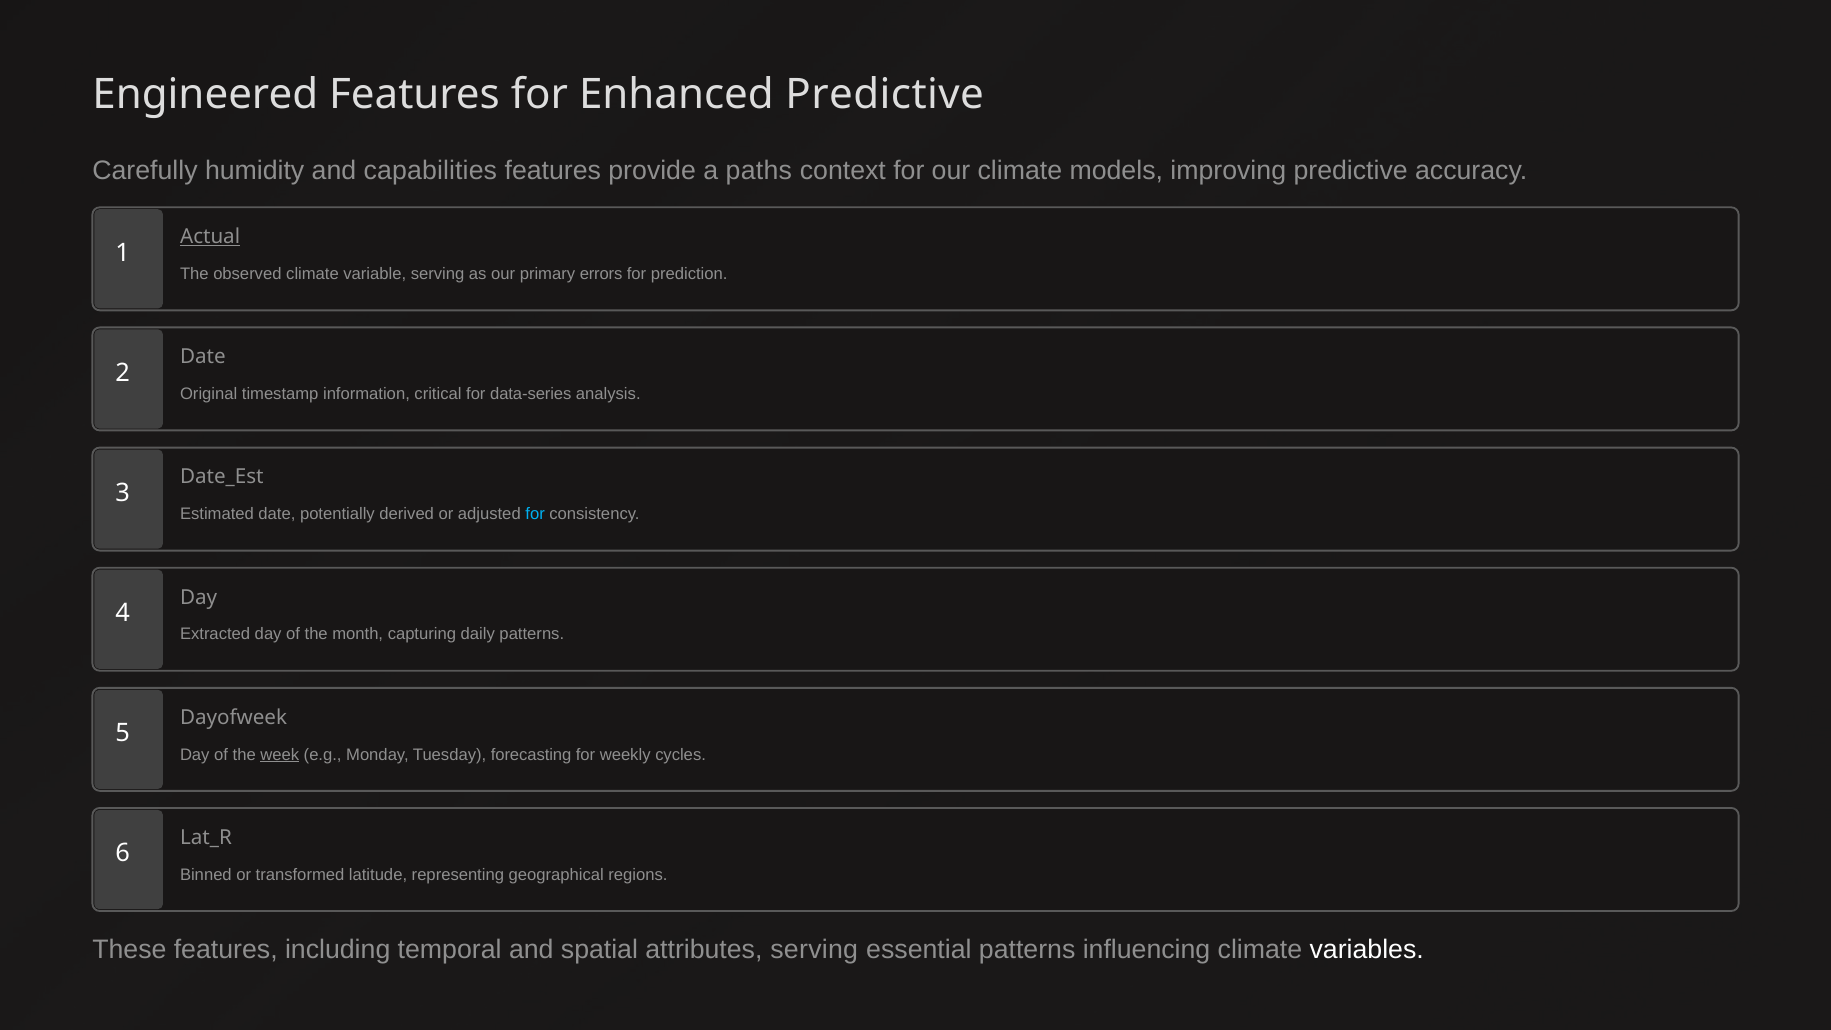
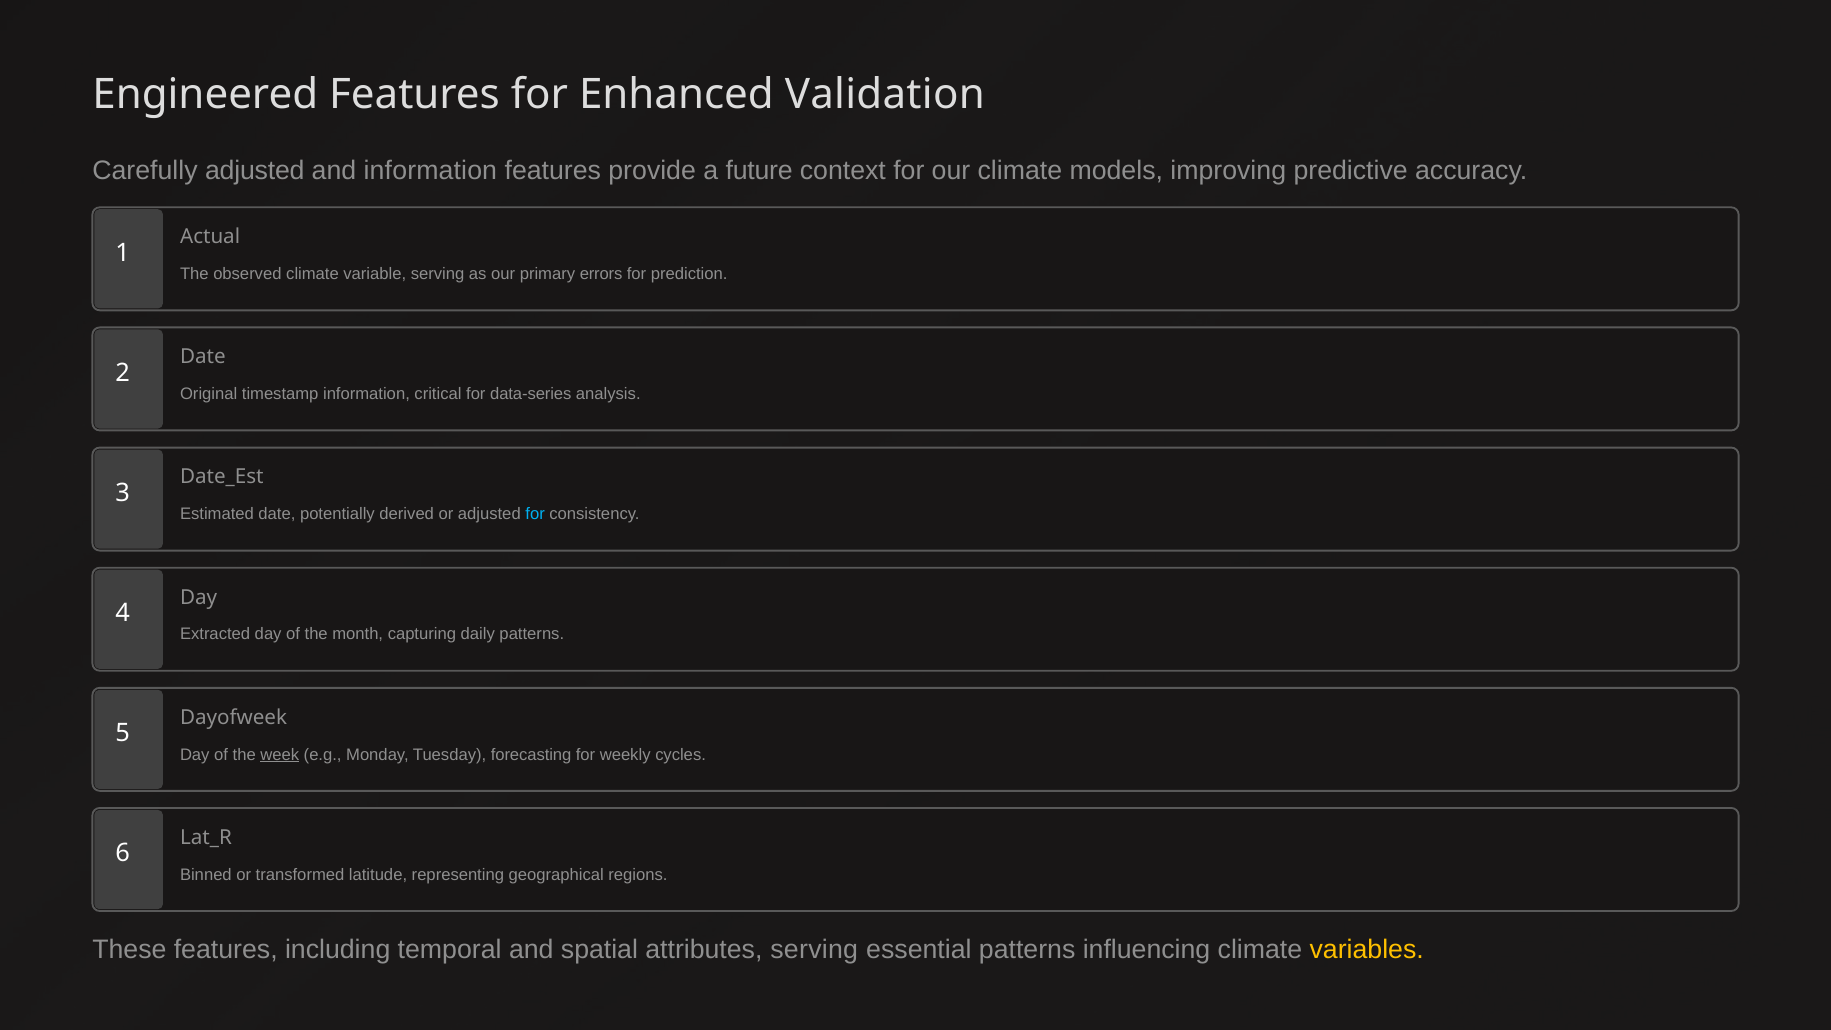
Enhanced Predictive: Predictive -> Validation (885, 95)
Carefully humidity: humidity -> adjusted (255, 170)
and capabilities: capabilities -> information (430, 170)
paths: paths -> future (759, 170)
Actual underline: present -> none (210, 237)
variables colour: white -> yellow (1367, 950)
